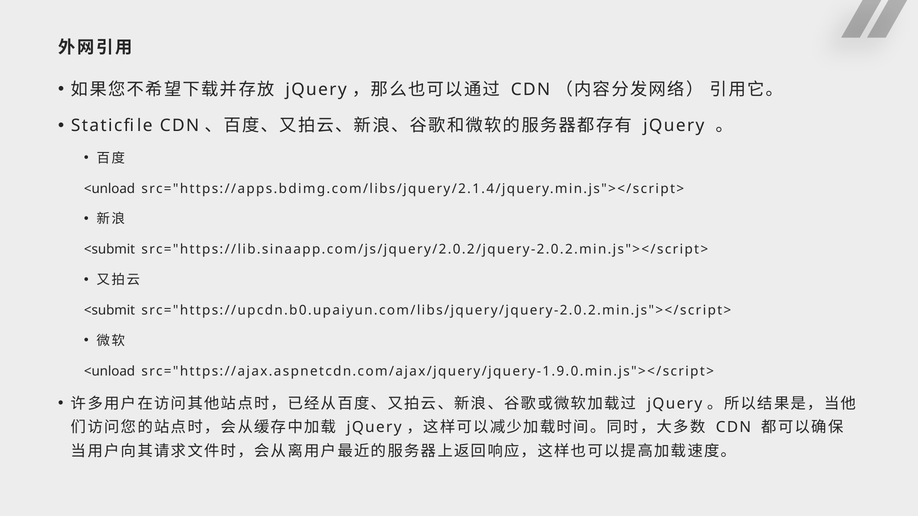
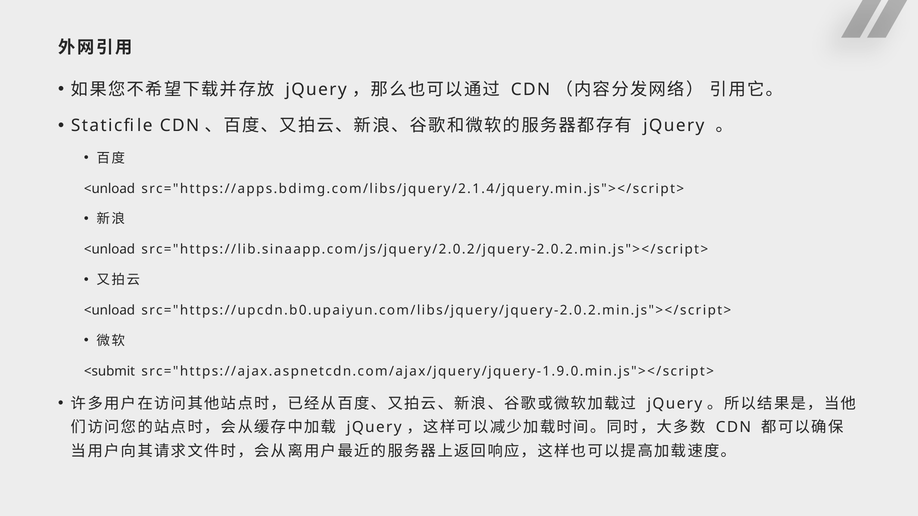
<submit: <submit -> <unload (110, 250)
<submit: <submit -> <unload (110, 310)
<unload: <unload -> <submit (110, 371)
